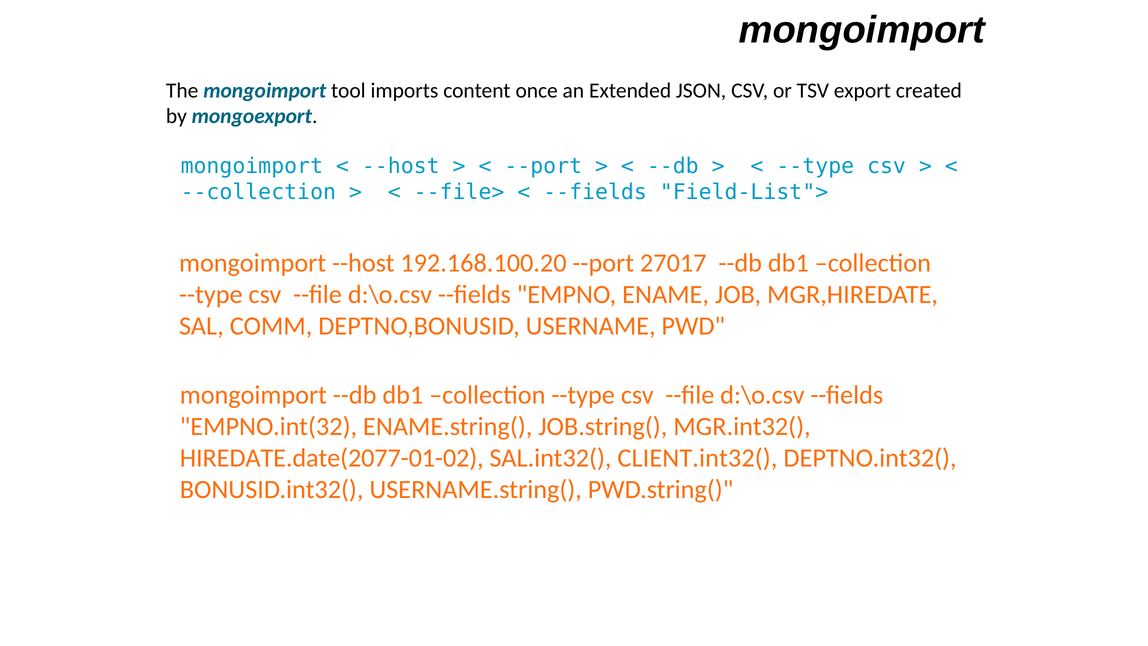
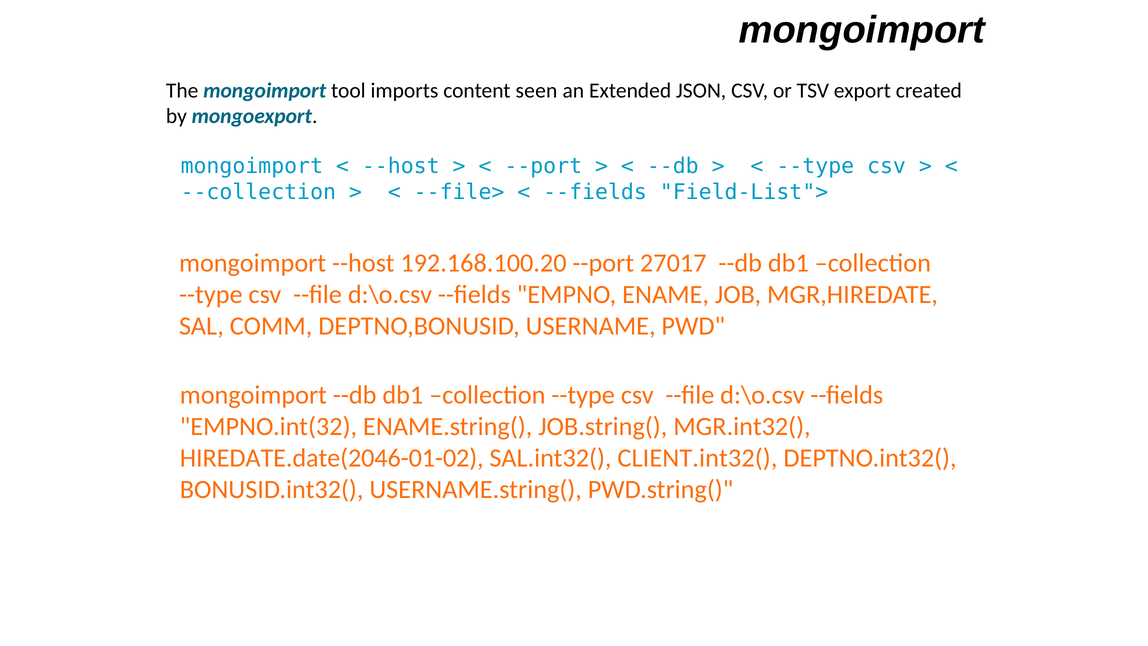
once: once -> seen (536, 90)
HIREDATE.date(2077-01-02: HIREDATE.date(2077-01-02 -> HIREDATE.date(2046-01-02 (332, 458)
